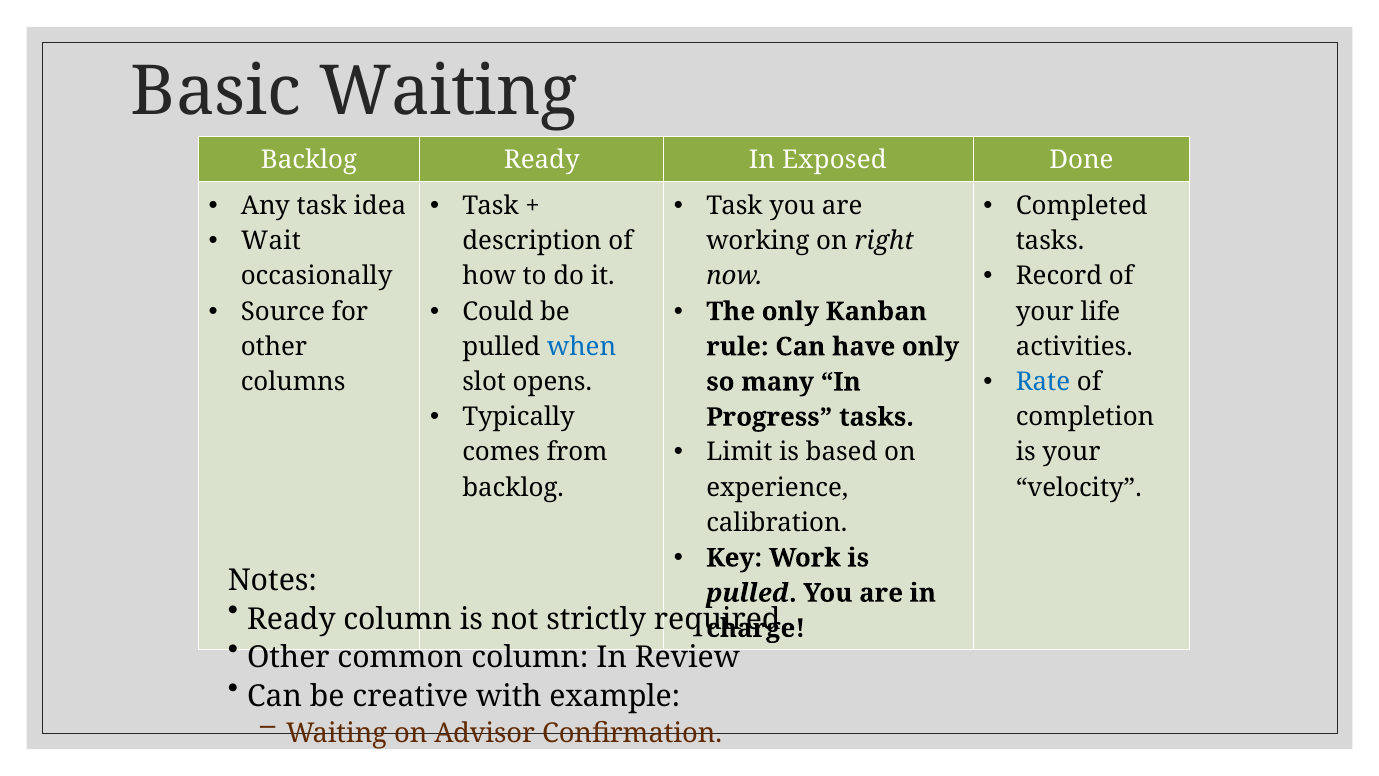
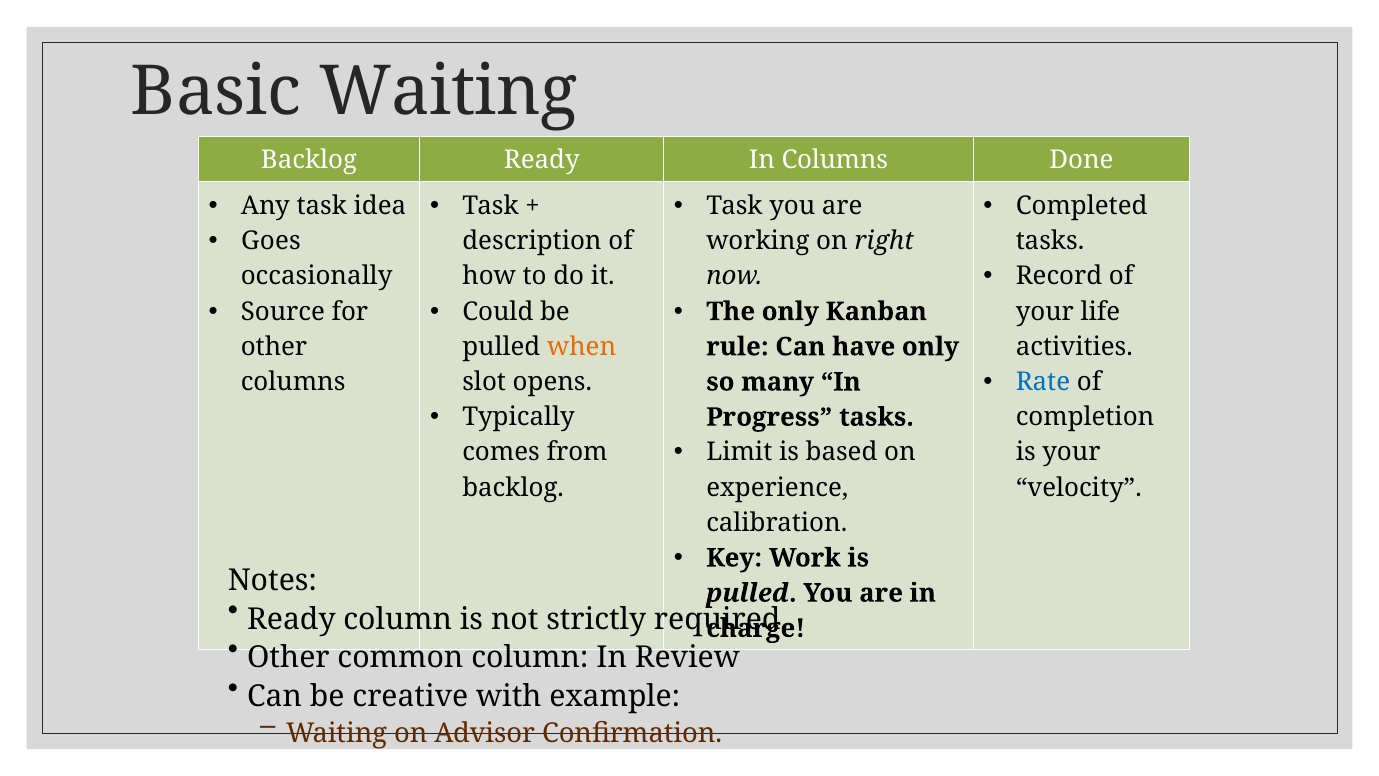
In Exposed: Exposed -> Columns (835, 160)
Wait: Wait -> Goes (271, 241)
when colour: blue -> orange (582, 347)
